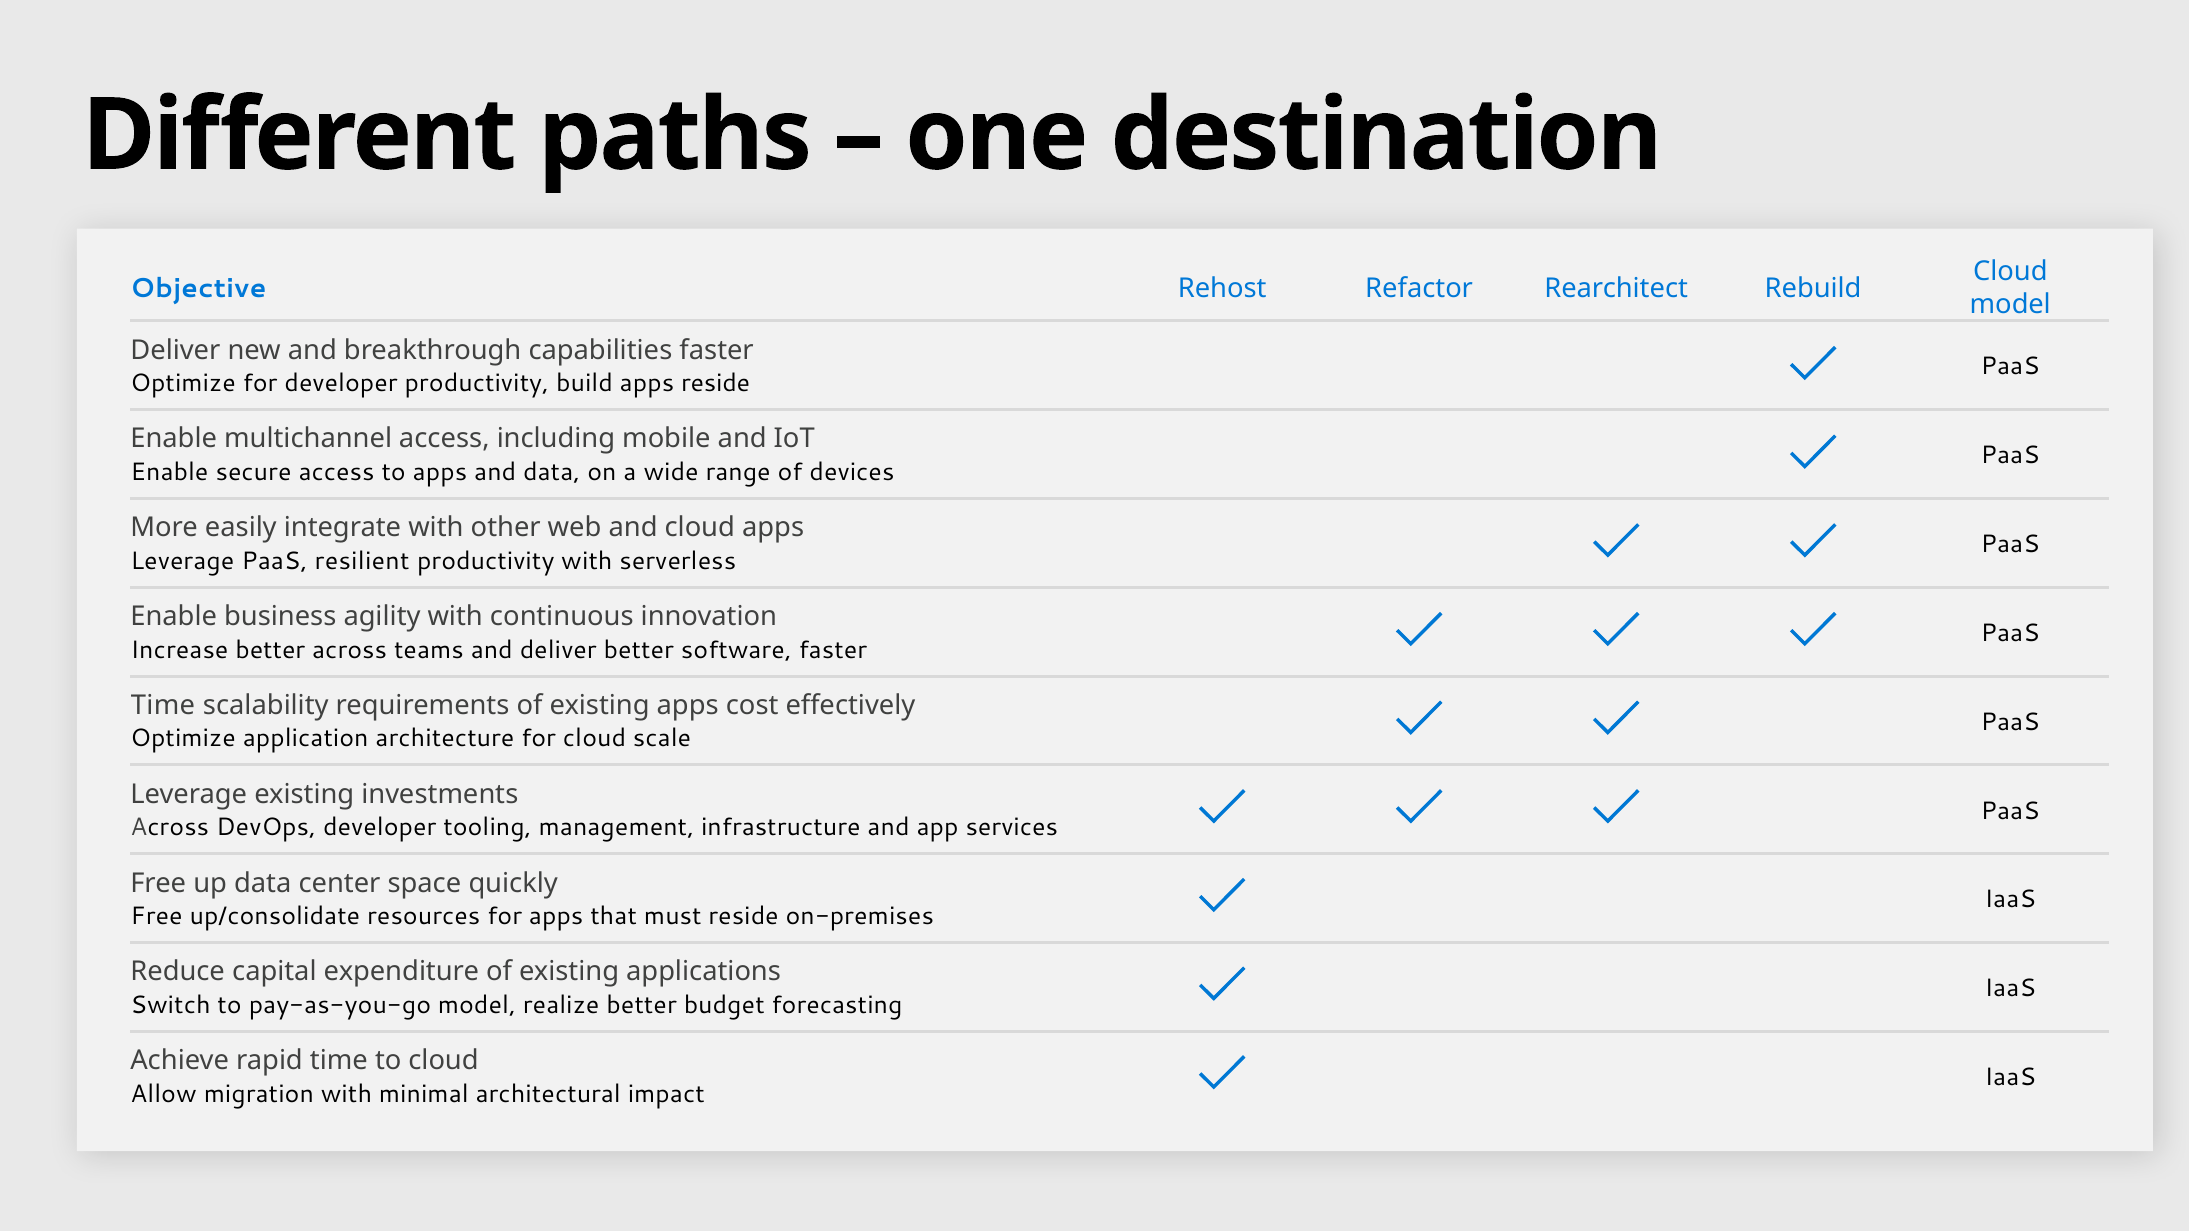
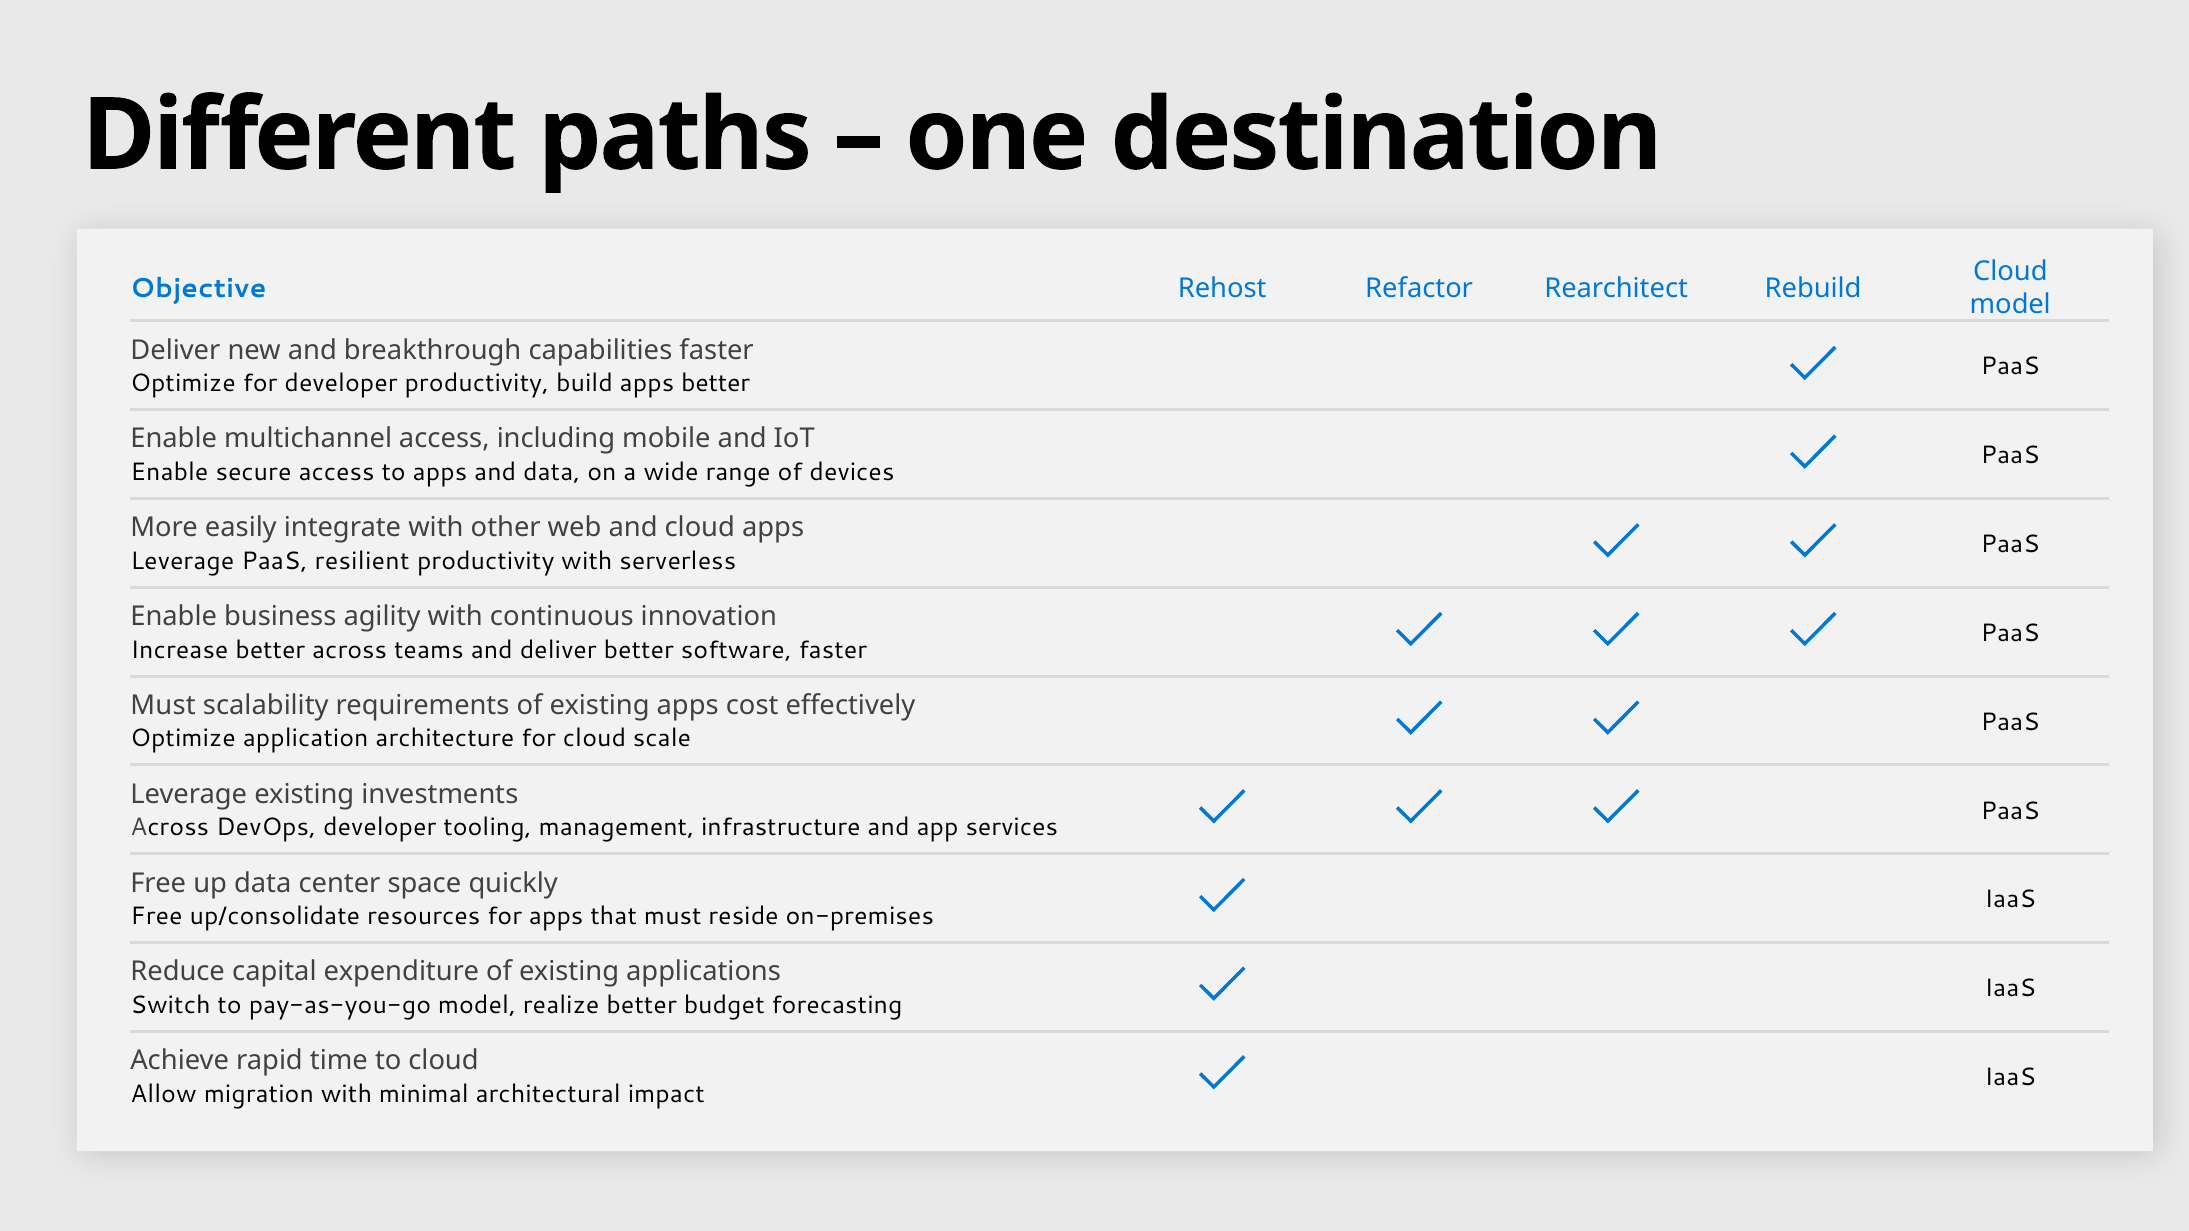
apps reside: reside -> better (716, 383)
Time: Time -> Must (163, 706)
